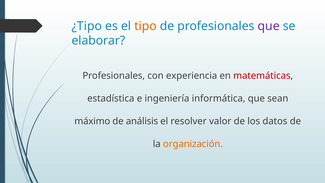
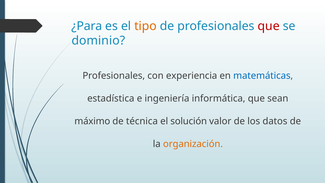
¿Tipo: ¿Tipo -> ¿Para (87, 26)
que colour: purple -> red (269, 26)
elaborar: elaborar -> dominio (98, 41)
matemáticas colour: red -> blue (263, 76)
análisis: análisis -> técnica (142, 121)
resolver: resolver -> solución (189, 121)
